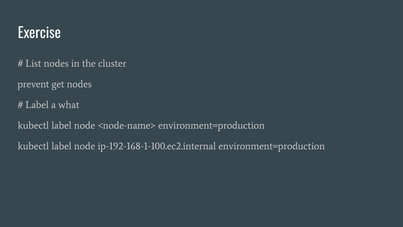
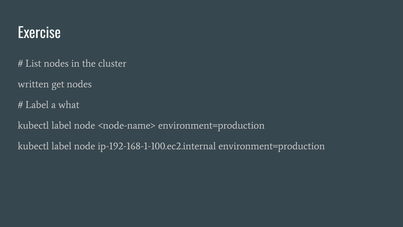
prevent: prevent -> written (33, 84)
